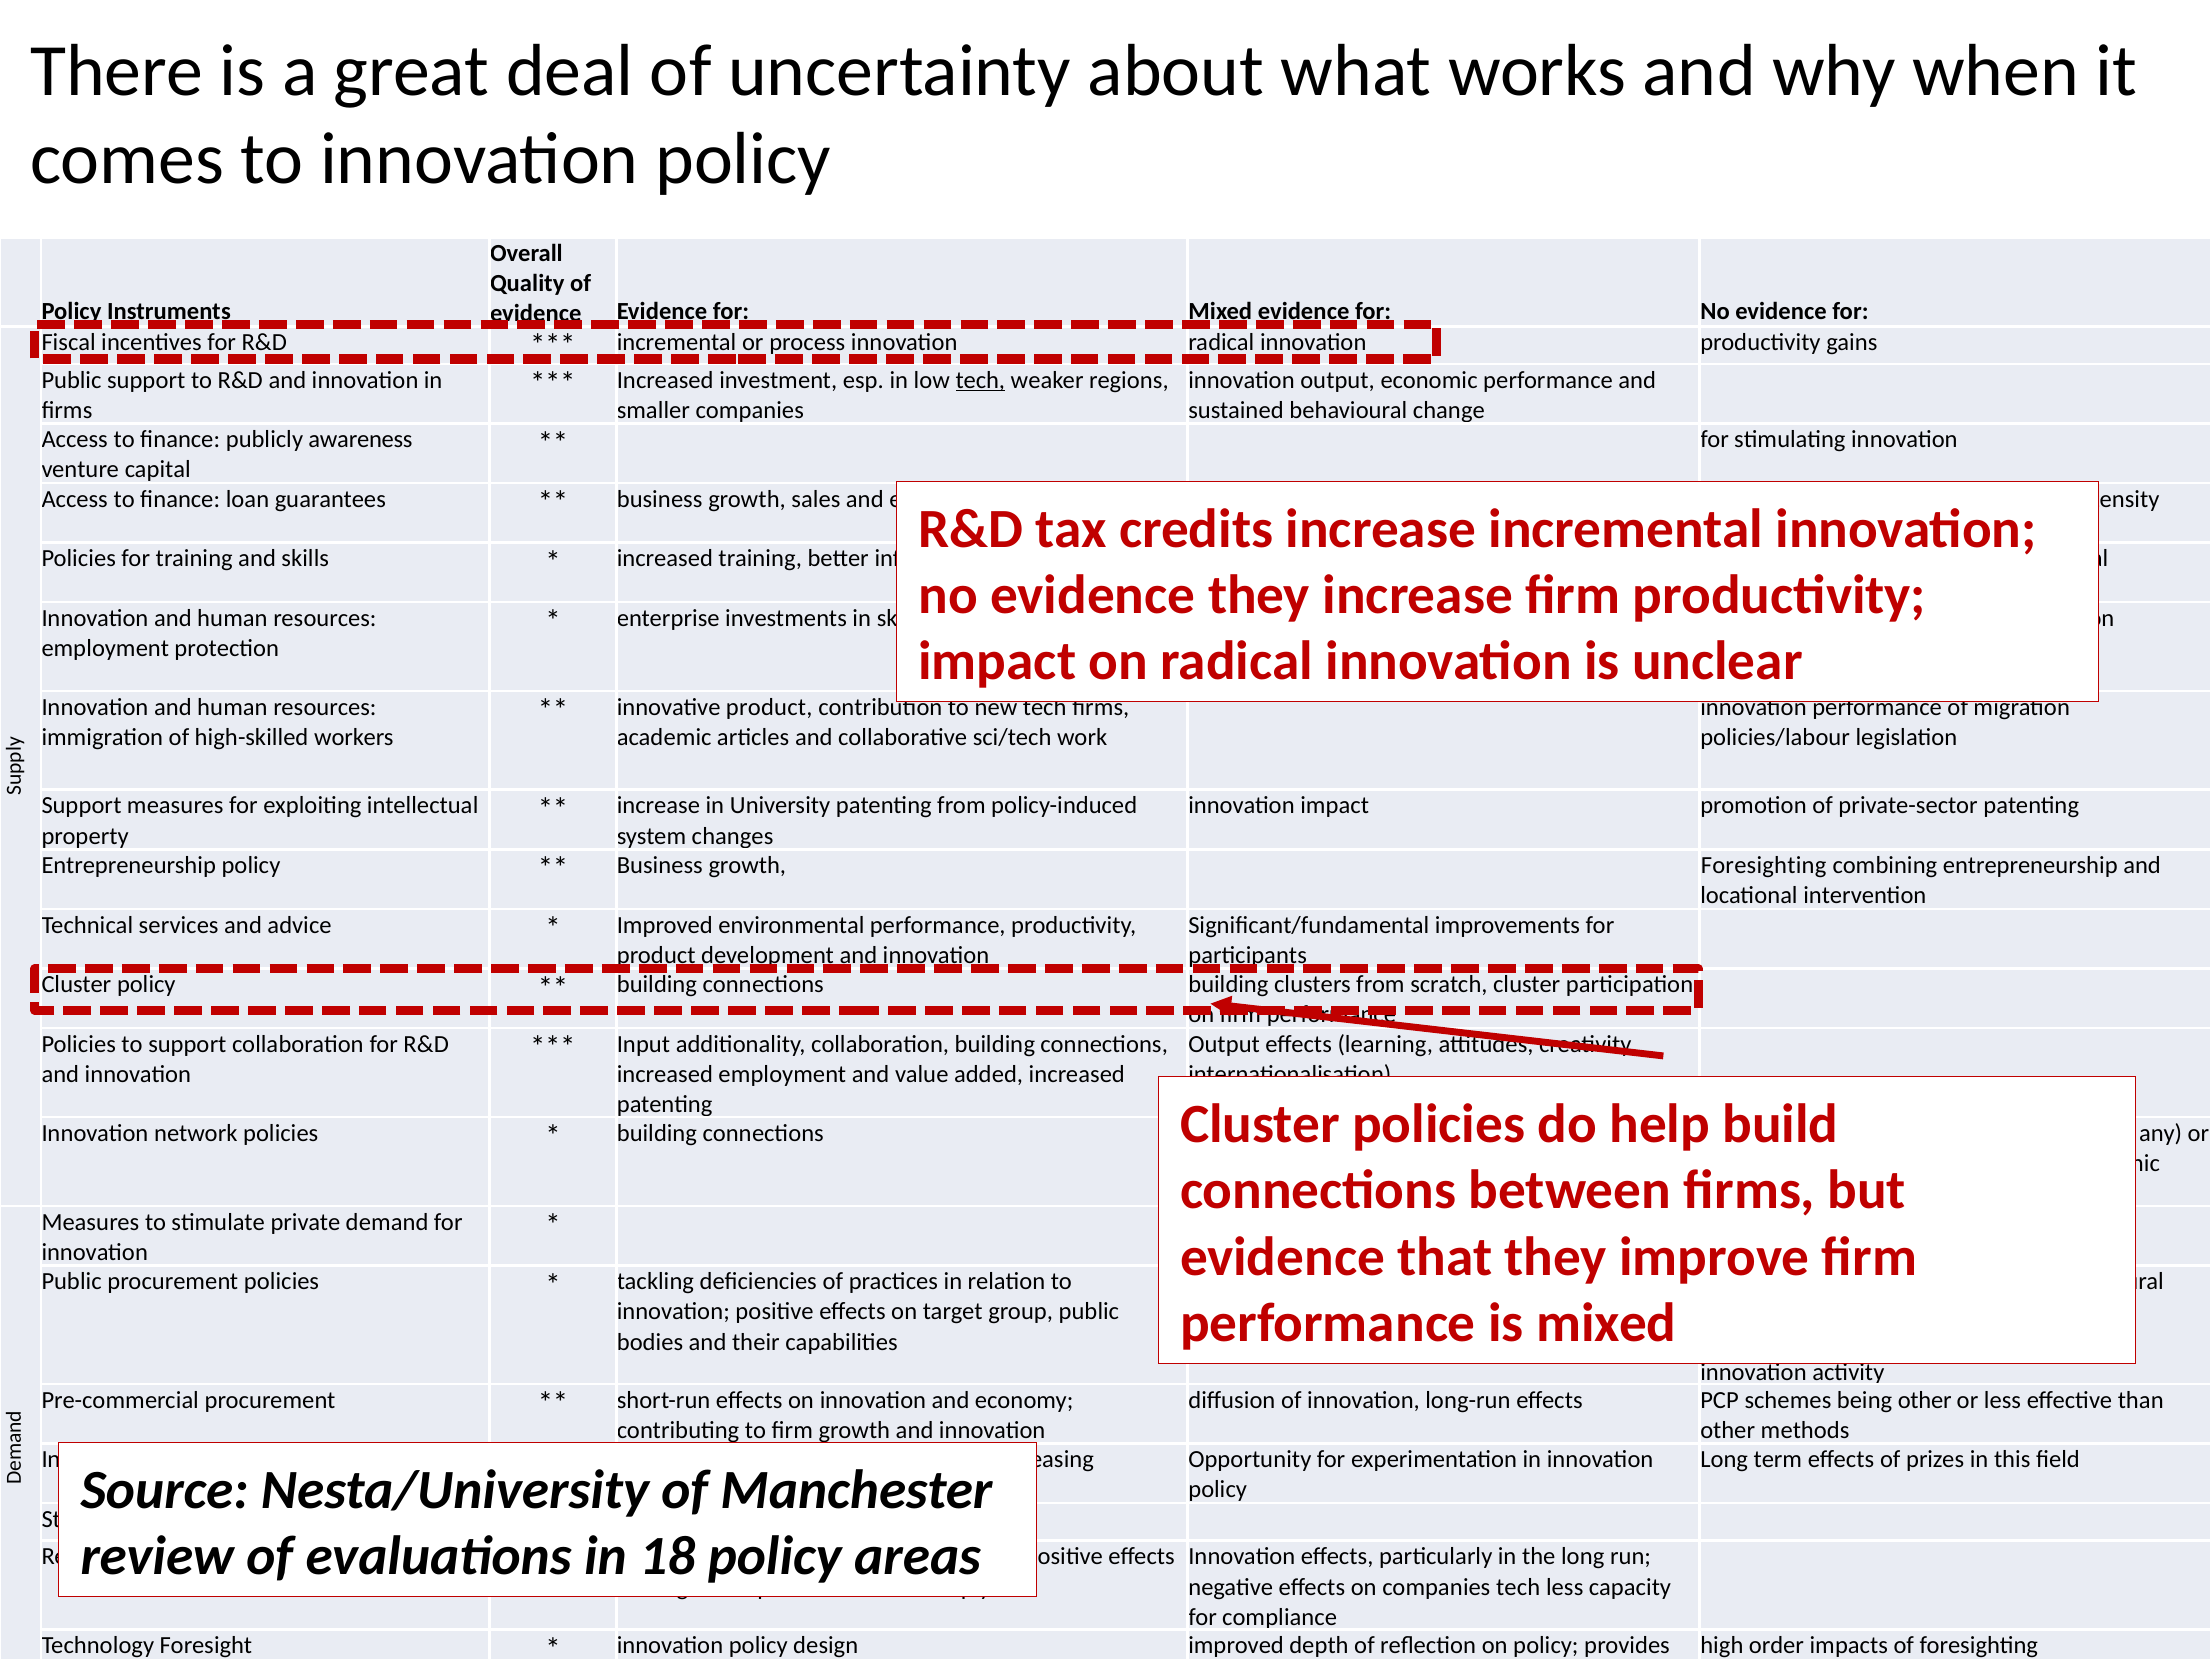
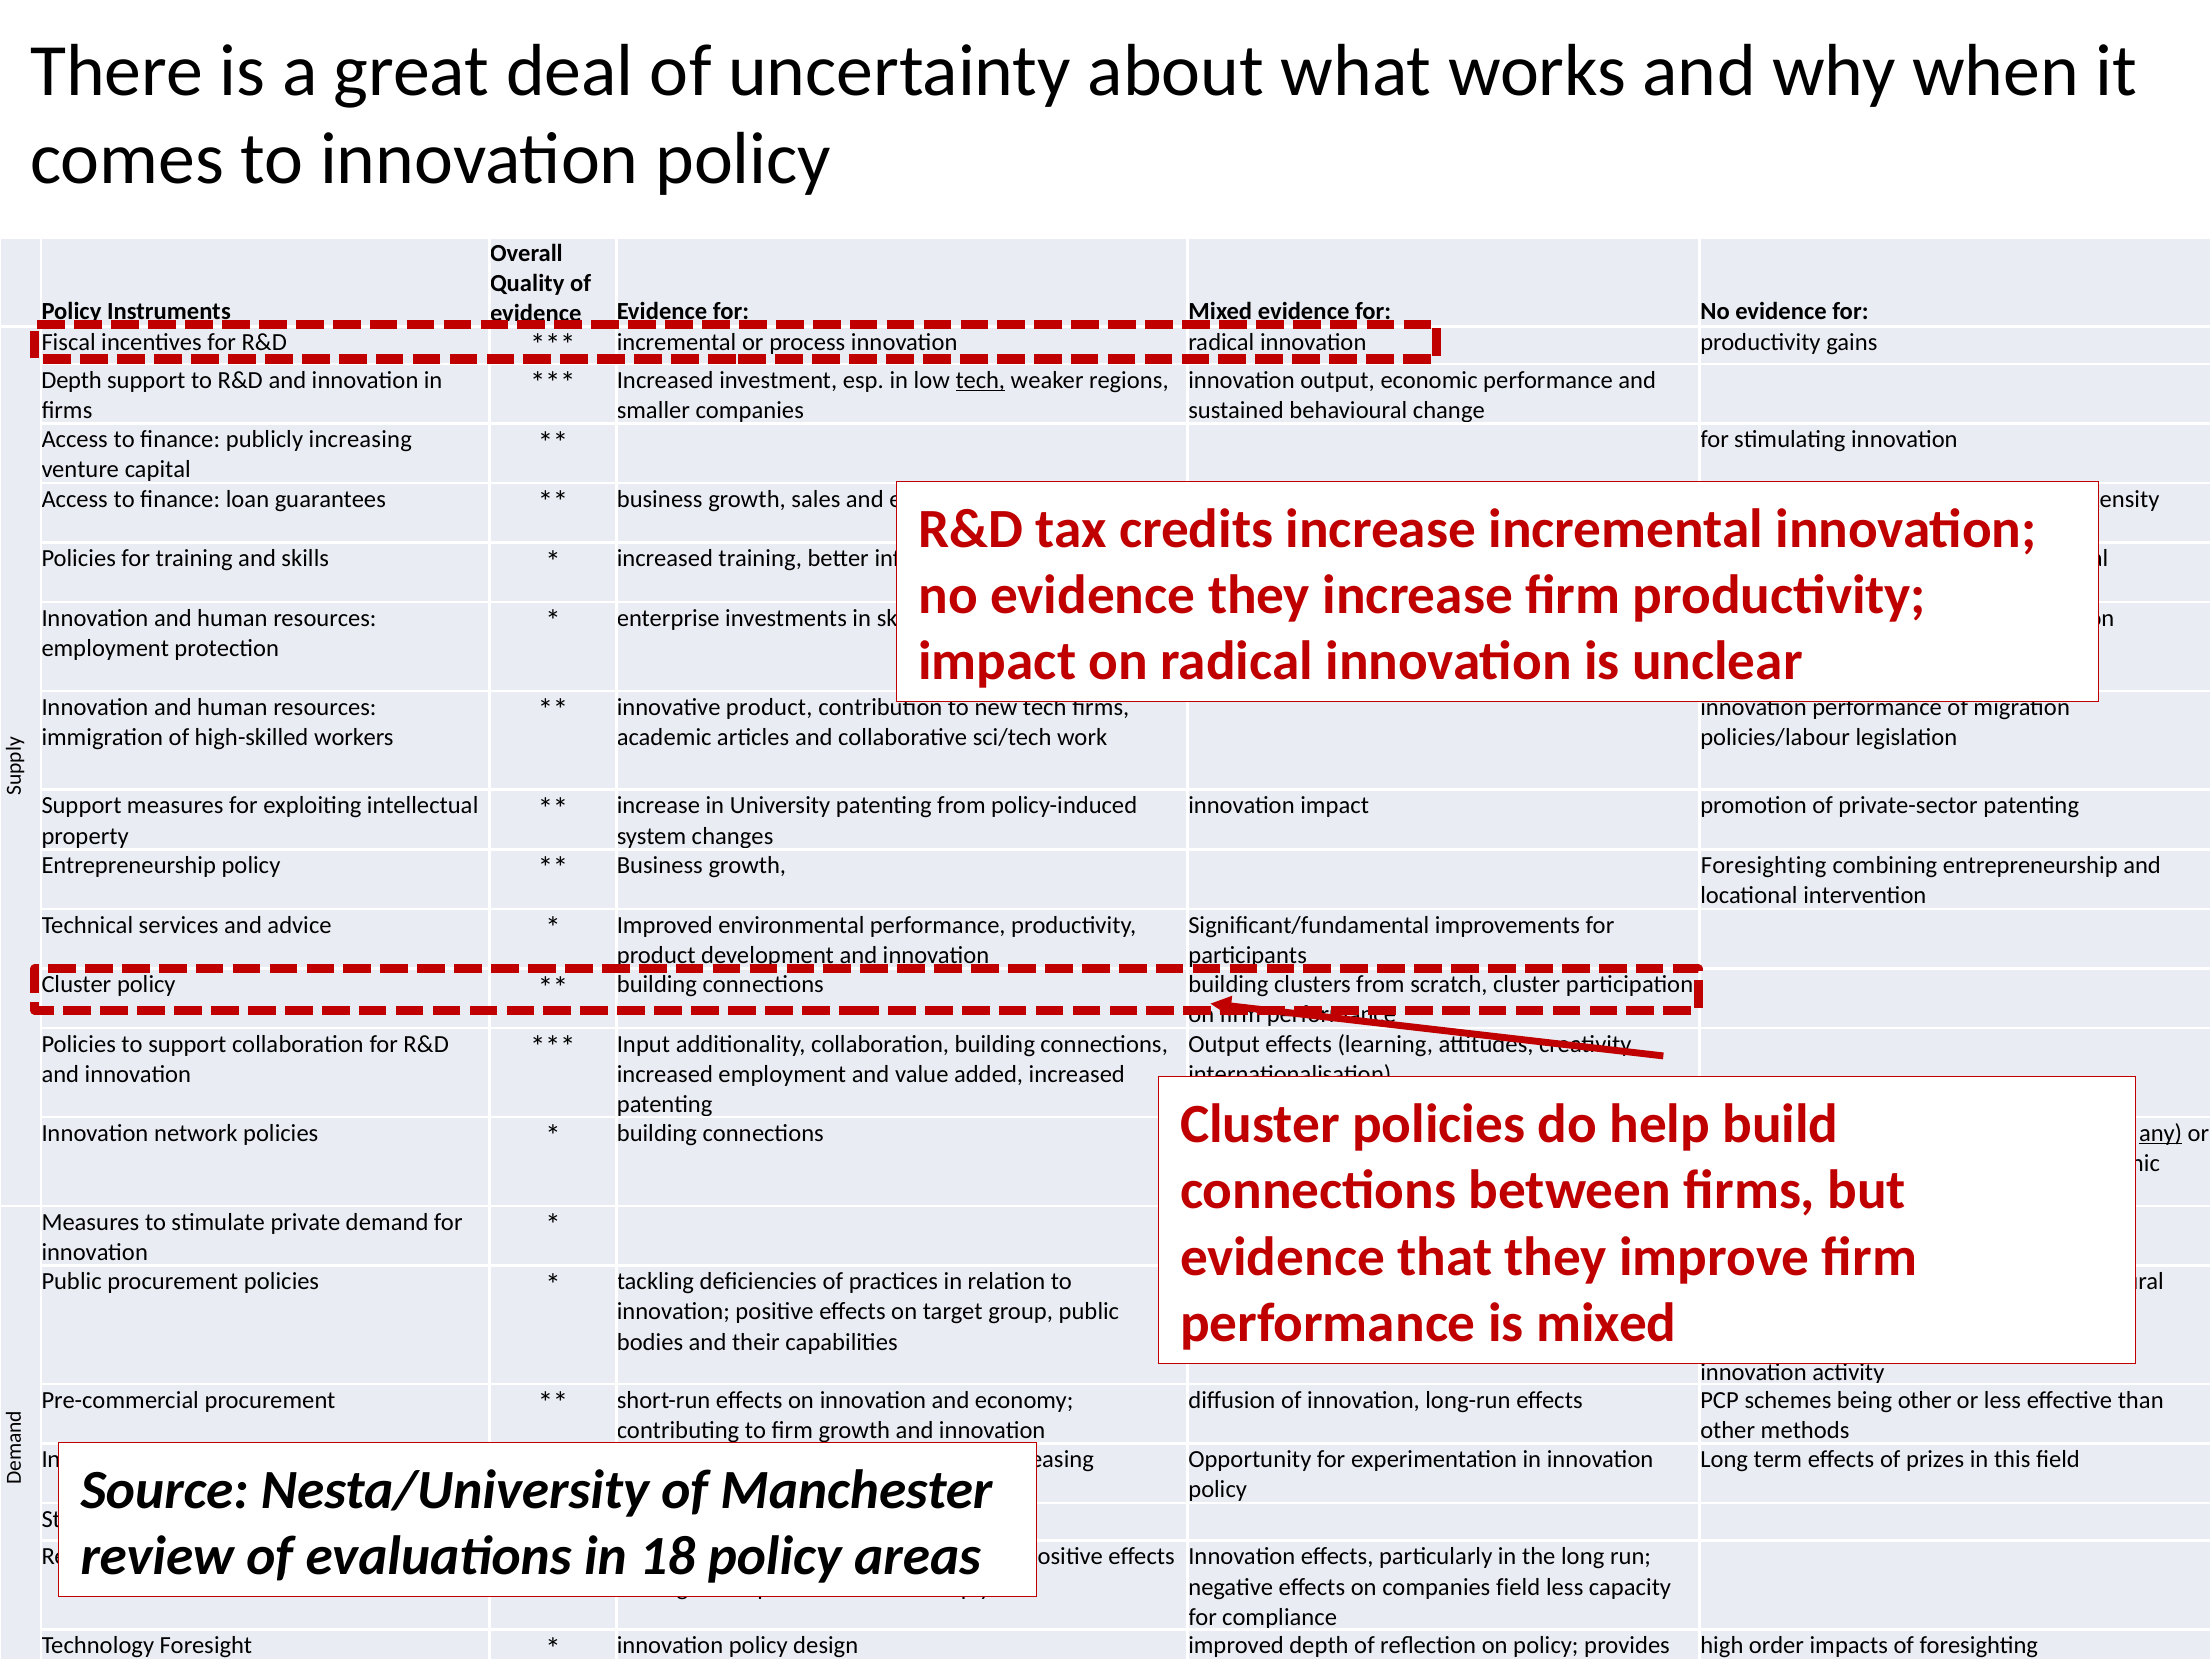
Public: Public -> Depth (72, 380)
publicly awareness: awareness -> increasing (360, 440)
any underline: none -> present (2161, 1133)
companies tech: tech -> field (1518, 1587)
